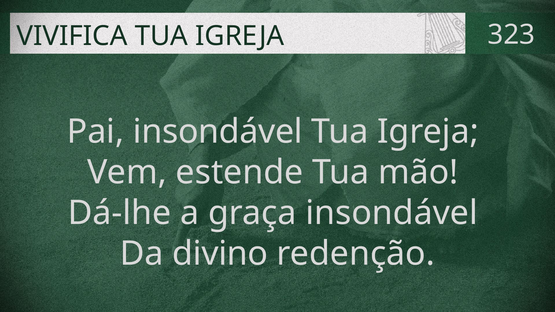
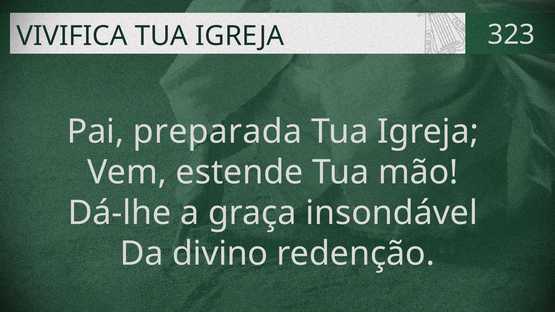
Pai insondável: insondável -> preparada (218, 132)
